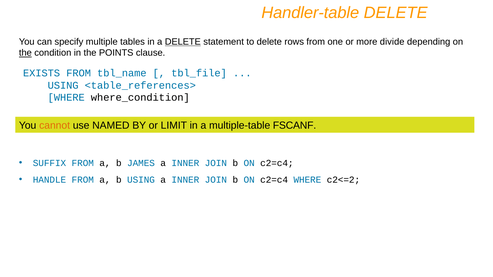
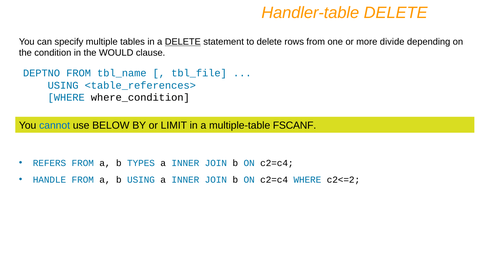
the underline: present -> none (25, 53)
POINTS: POINTS -> WOULD (116, 53)
EXISTS: EXISTS -> DEPTNO (42, 73)
cannot colour: orange -> blue (55, 126)
NAMED: NAMED -> BELOW (111, 126)
SUFFIX: SUFFIX -> REFERS (49, 163)
JAMES: JAMES -> TYPES (141, 163)
